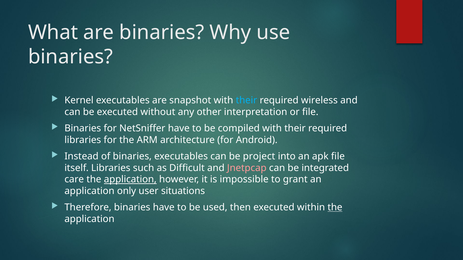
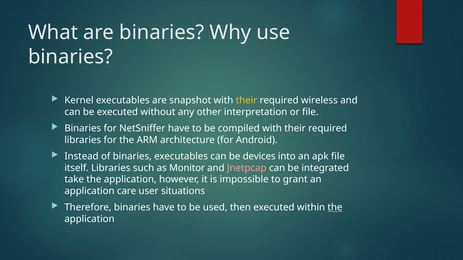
their colour: light blue -> yellow (246, 101)
project: project -> devices (259, 157)
Difficult: Difficult -> Monitor (187, 168)
care: care -> take (74, 180)
application underline: present -> none (130, 180)
only: only -> care (127, 191)
